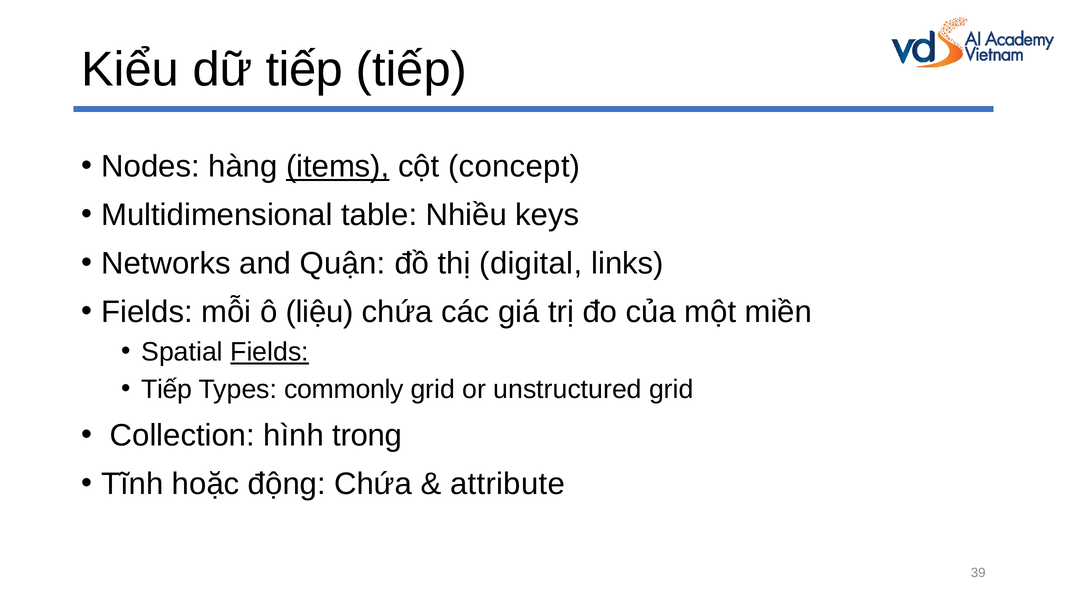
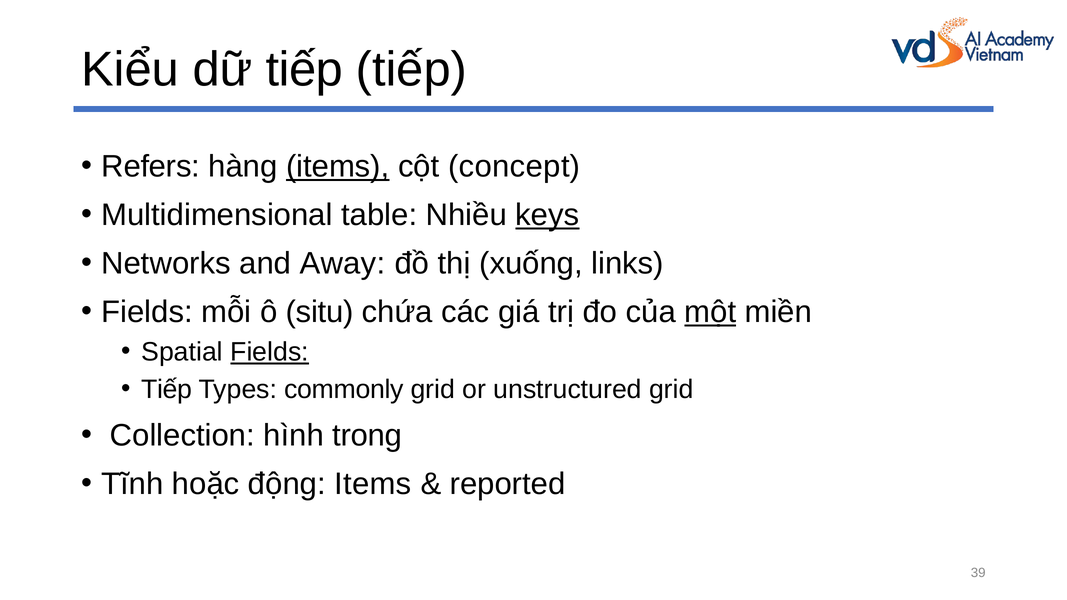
Nodes: Nodes -> Refers (151, 167)
keys underline: none -> present (547, 215)
Quận: Quận -> Away (342, 264)
digital: digital -> xuống (531, 264)
liệu: liệu -> situ (320, 312)
một underline: none -> present (710, 312)
động Chứa: Chứa -> Items (373, 484)
attribute: attribute -> reported (508, 484)
